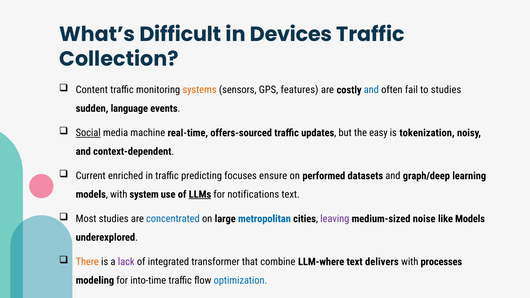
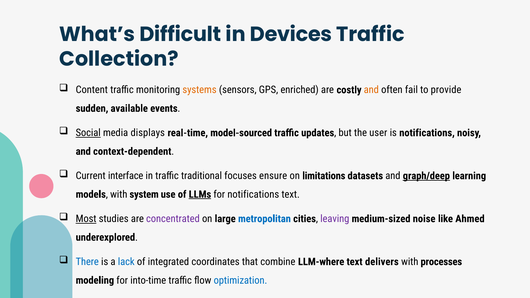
features: features -> enriched (300, 90)
and colour: blue -> orange (371, 90)
to studies: studies -> provide (446, 90)
language: language -> available (129, 108)
machine: machine -> displays (148, 133)
offers-sourced: offers-sourced -> model-sourced (241, 133)
easy: easy -> user (378, 133)
is tokenization: tokenization -> notifications (427, 133)
enriched: enriched -> interface (126, 176)
predicting: predicting -> traditional (202, 176)
performed: performed -> limitations (324, 176)
graph/deep underline: none -> present (426, 176)
Most underline: none -> present (86, 219)
concentrated colour: blue -> purple (173, 219)
like Models: Models -> Ahmed (470, 219)
There colour: orange -> blue (87, 262)
lack colour: purple -> blue (126, 262)
transformer: transformer -> coordinates (216, 262)
